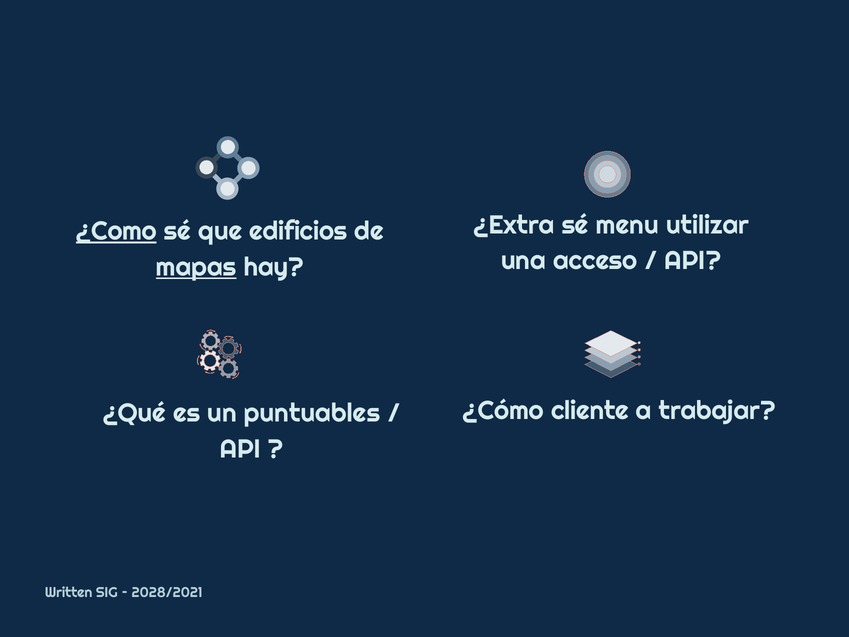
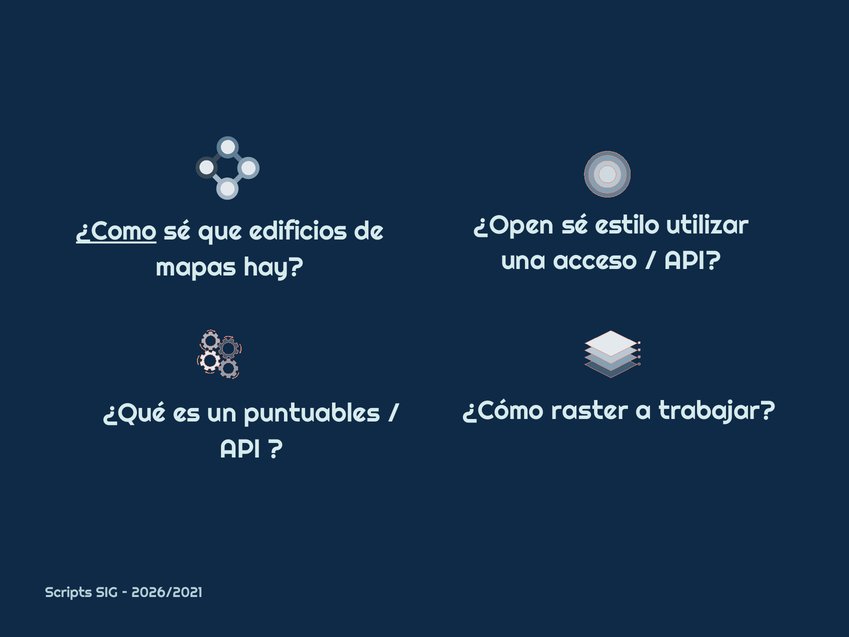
¿Extra: ¿Extra -> ¿Open (514, 225)
menu: menu -> estilo (628, 225)
mapas underline: present -> none (196, 267)
cliente: cliente -> raster (590, 410)
Written: Written -> Scripts (69, 592)
2028/2021: 2028/2021 -> 2026/2021 (167, 592)
